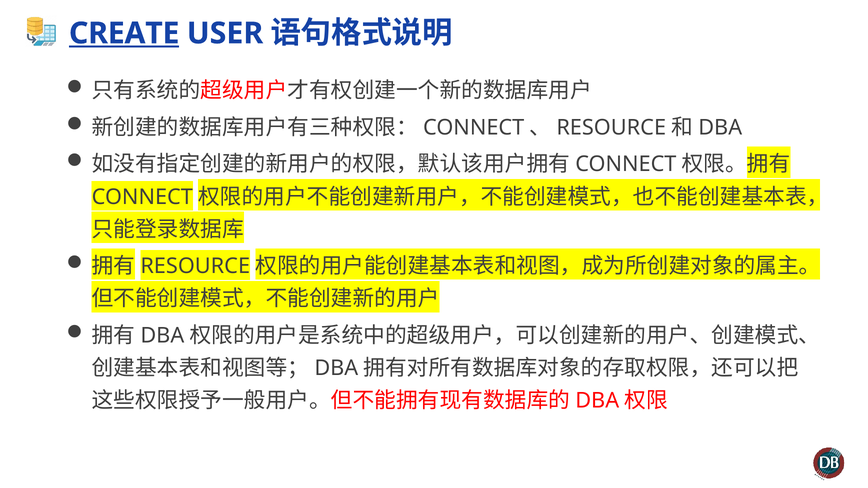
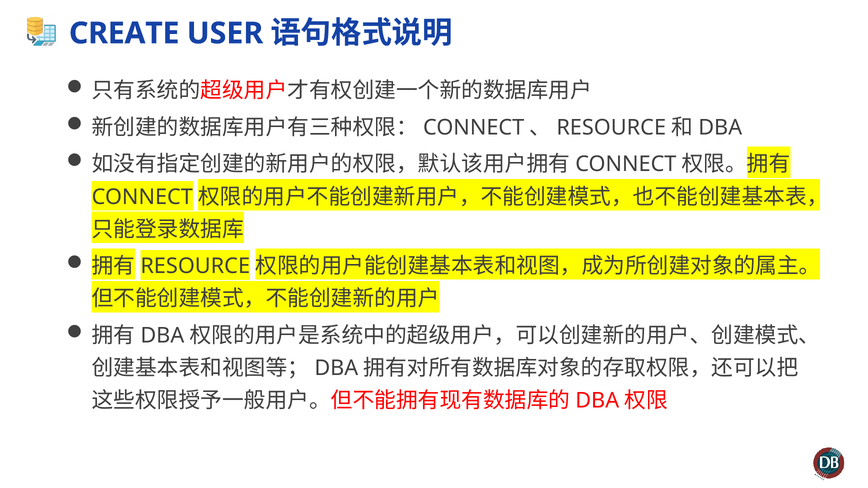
CREATE underline: present -> none (124, 33)
